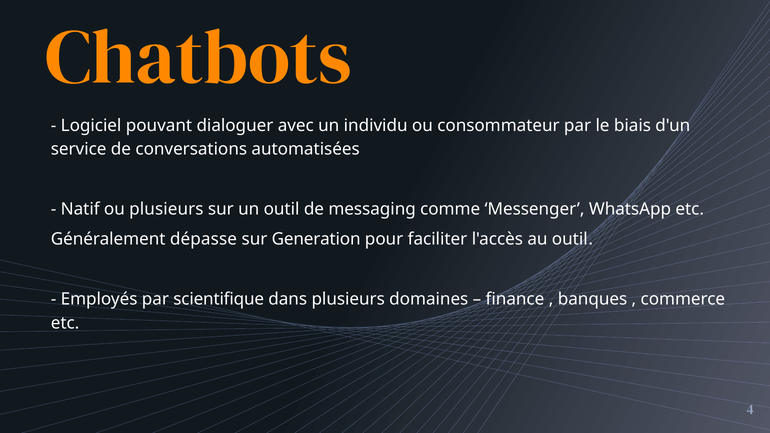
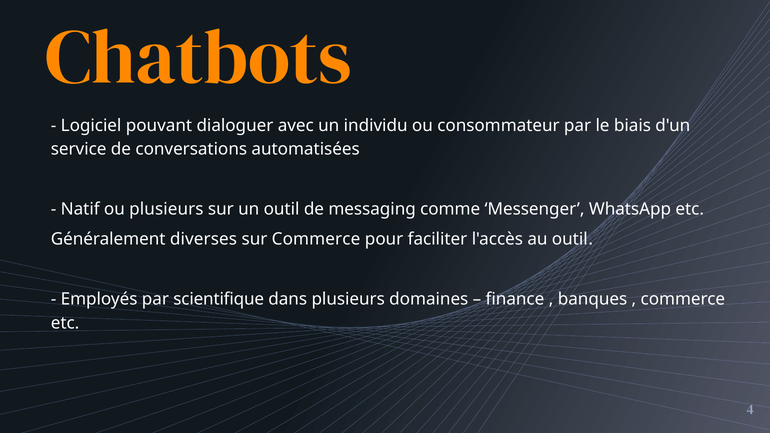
dépasse: dépasse -> diverses (203, 239)
sur Generation: Generation -> Commerce (316, 239)
